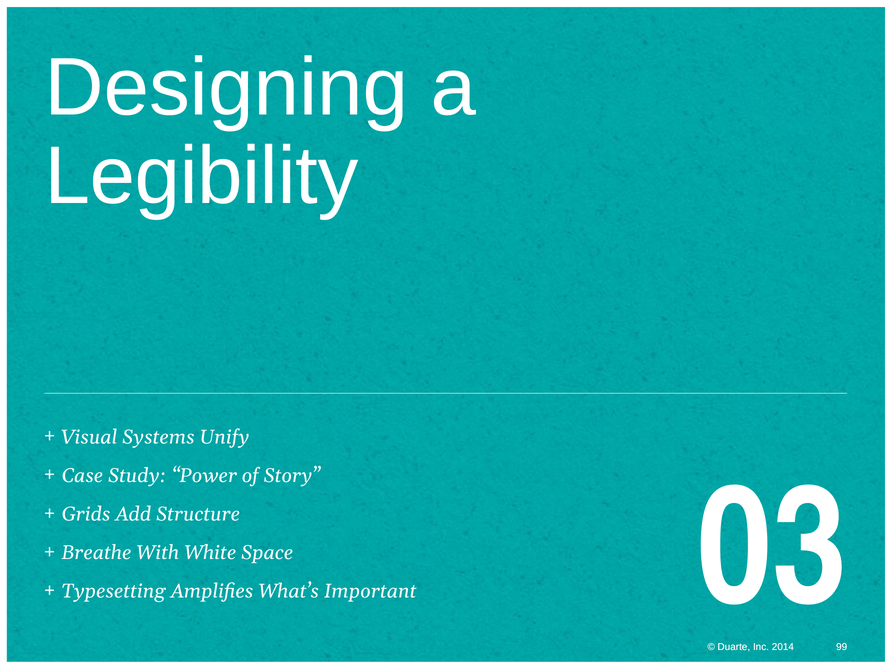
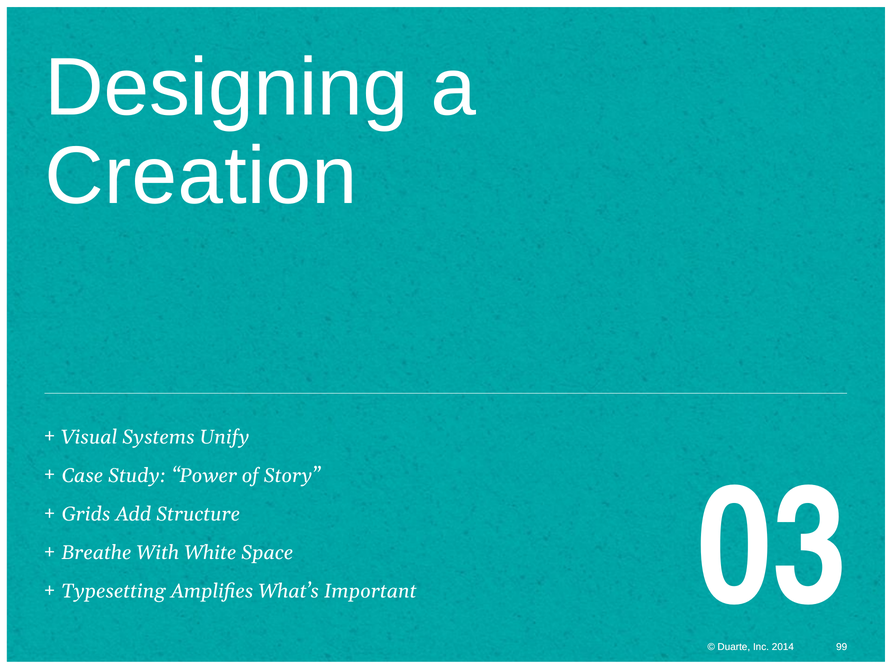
Legibility: Legibility -> Creation (201, 176)
